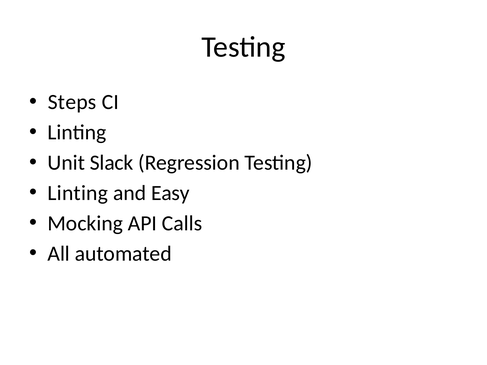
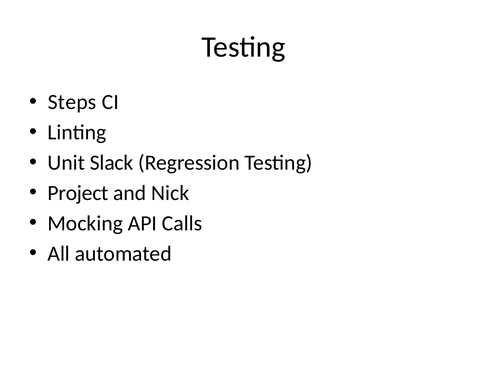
Linting: Linting -> Project (78, 193)
Easy: Easy -> Nick (170, 193)
